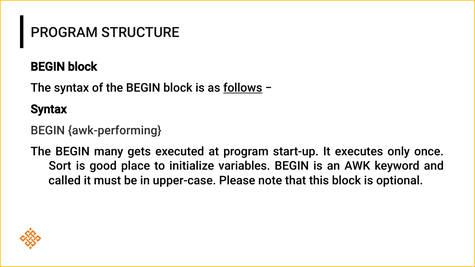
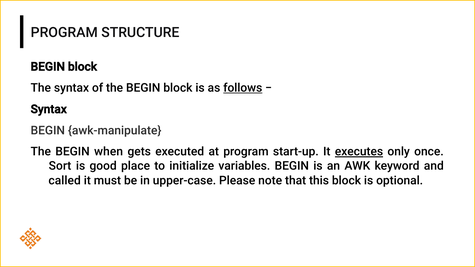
awk-performing: awk-performing -> awk-manipulate (115, 131)
many: many -> when (109, 152)
executes underline: none -> present (359, 152)
